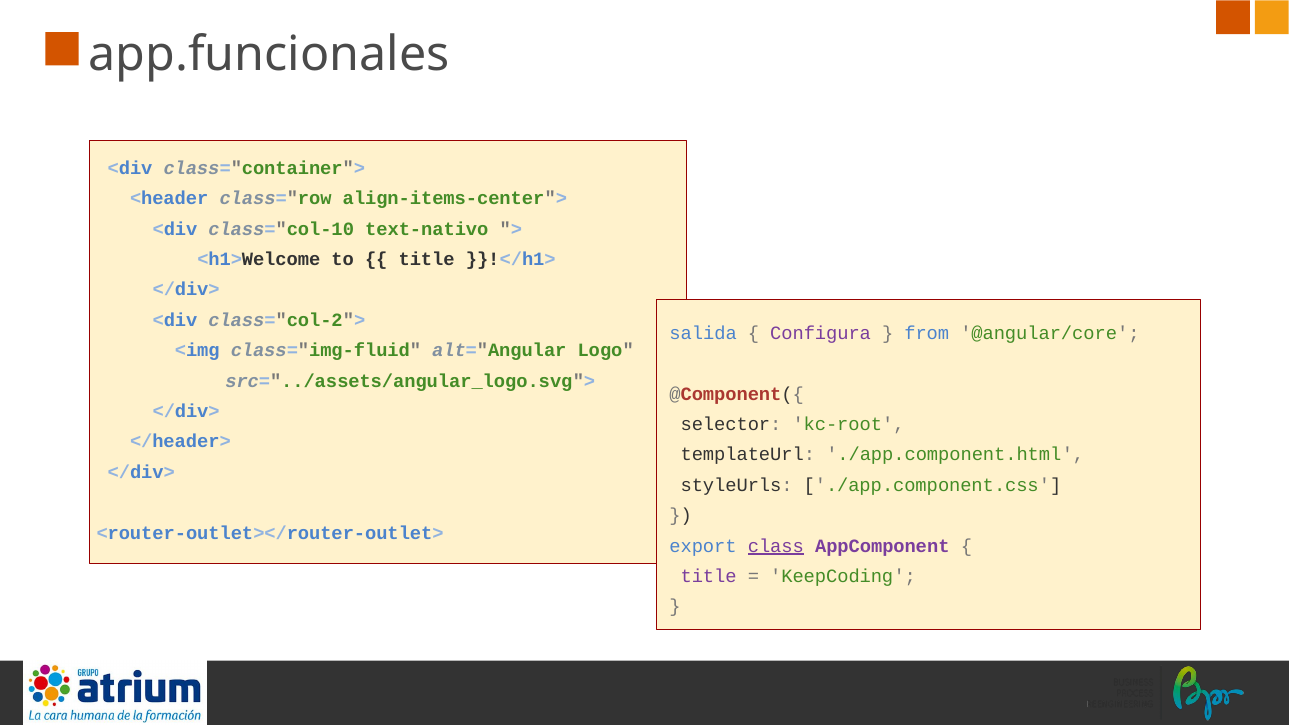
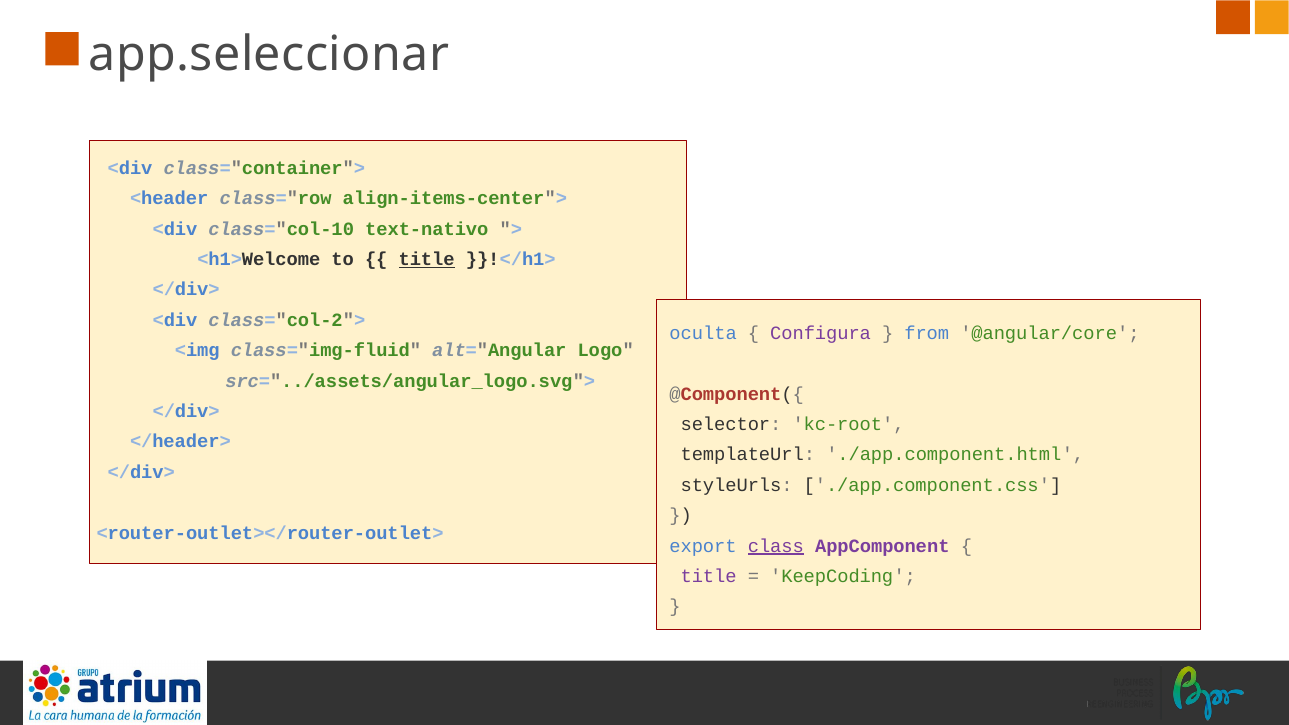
app.funcionales: app.funcionales -> app.seleccionar (269, 55)
title underline: none -> present (427, 259)
salida: salida -> oculta (703, 333)
